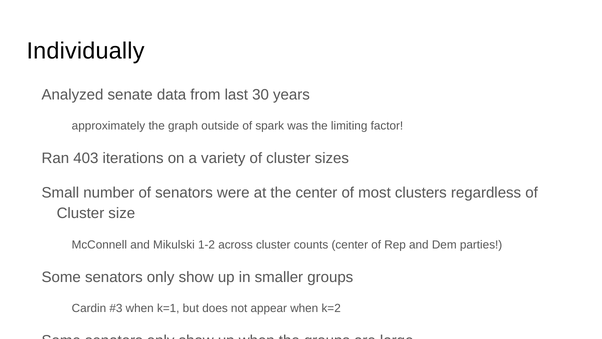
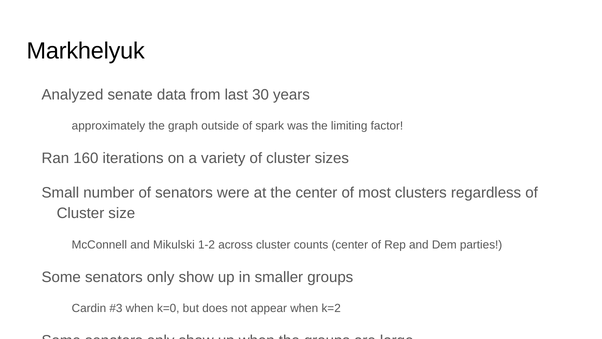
Individually: Individually -> Markhelyuk (86, 51)
403: 403 -> 160 (86, 158)
k=1: k=1 -> k=0 (168, 308)
